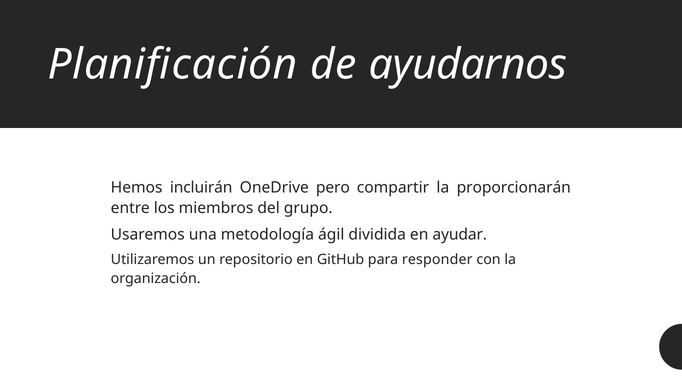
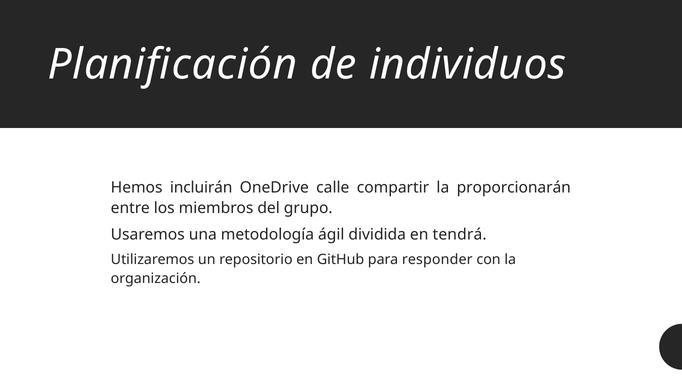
ayudarnos: ayudarnos -> individuos (468, 64)
pero: pero -> calle (333, 187)
ayudar: ayudar -> tendrá (460, 234)
